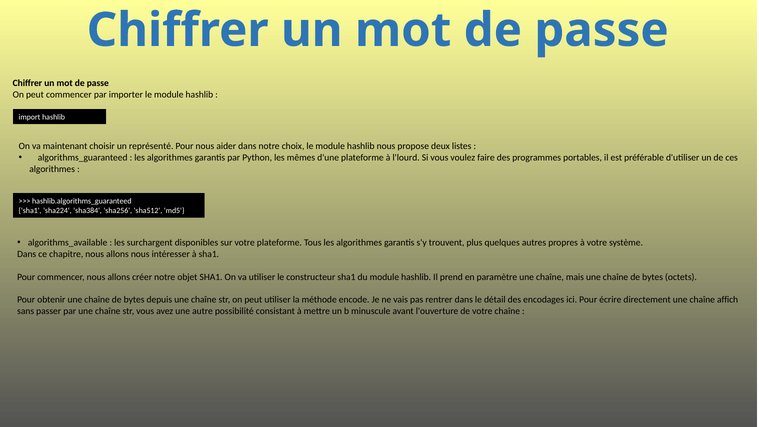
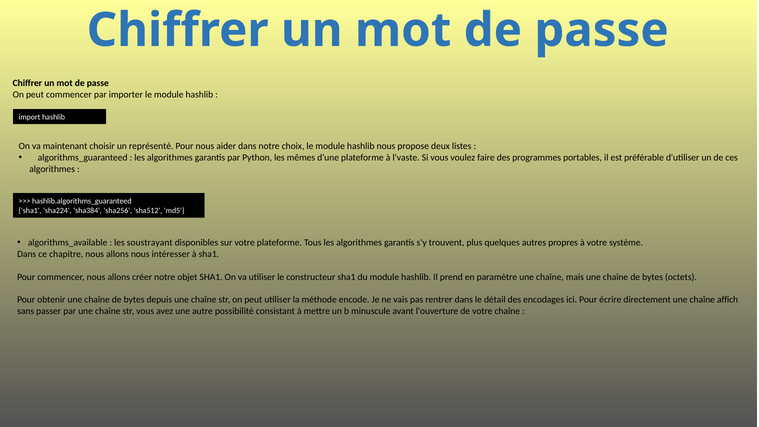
l'lourd: l'lourd -> l'vaste (406, 158)
surchargent: surchargent -> soustrayant (150, 243)
